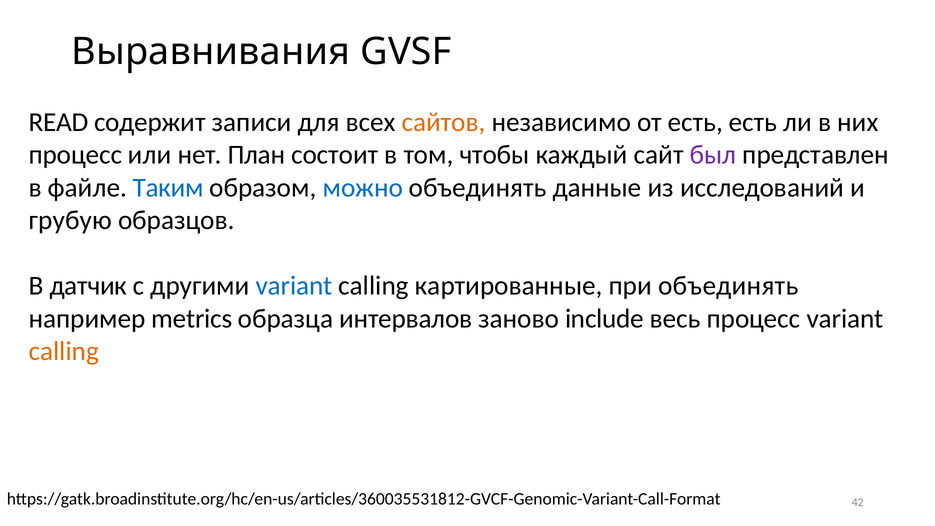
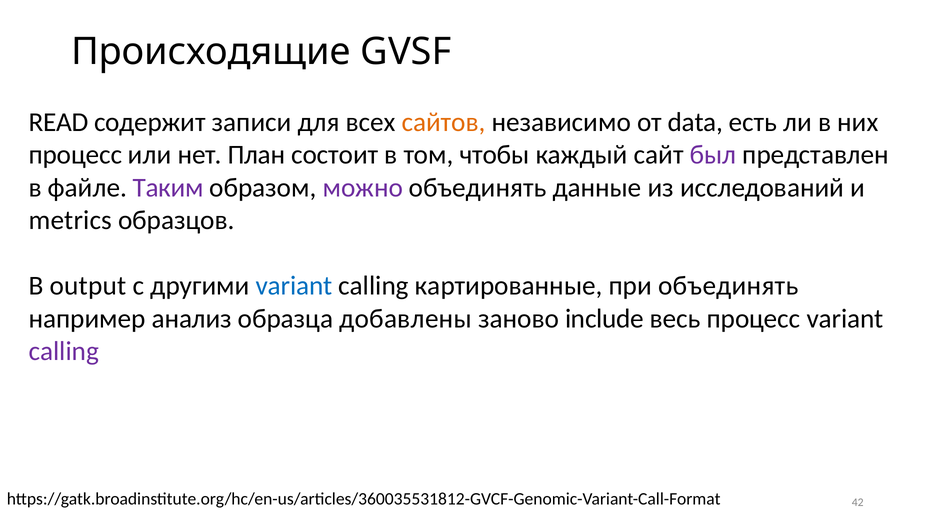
Выравнивания: Выравнивания -> Происходящие (211, 52)
от есть: есть -> data (695, 122)
Таким colour: blue -> purple (168, 188)
можно colour: blue -> purple (363, 188)
грубую: грубую -> metrics (70, 220)
датчик: датчик -> output (88, 286)
metrics: metrics -> анализ (192, 319)
интервалов: интервалов -> добавлены (406, 319)
calling colour: orange -> purple (64, 351)
